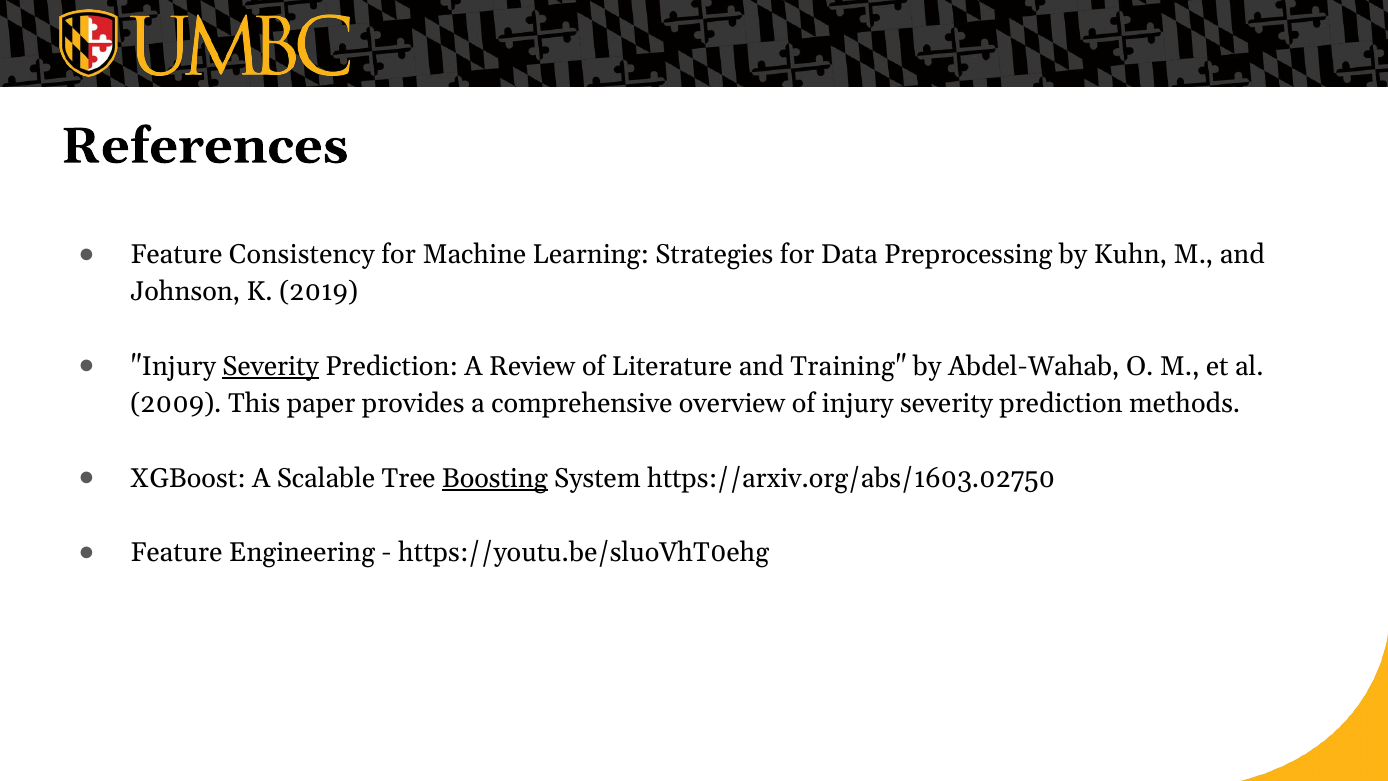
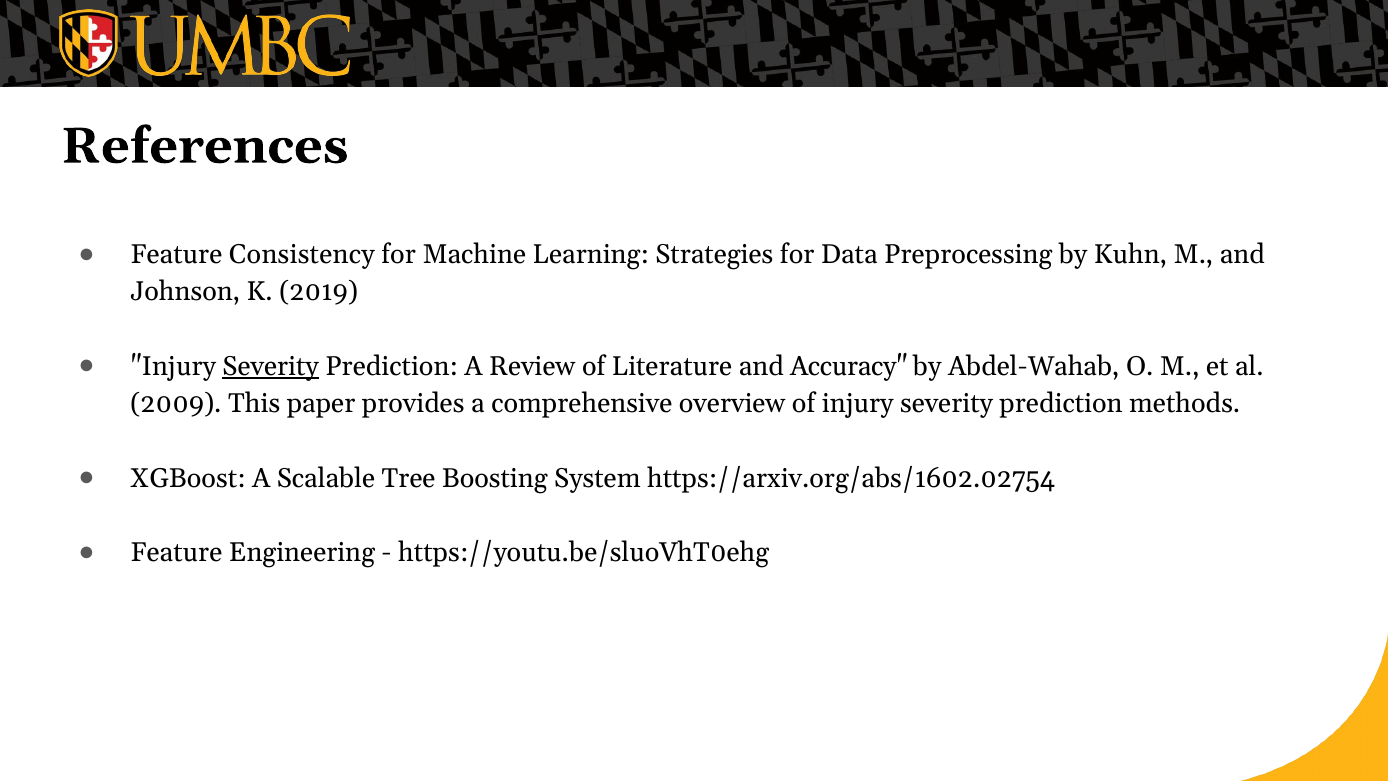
Training: Training -> Accuracy (849, 366)
Boosting underline: present -> none (495, 478)
https://arxiv.org/abs/1603.02750: https://arxiv.org/abs/1603.02750 -> https://arxiv.org/abs/1602.02754 (851, 478)
